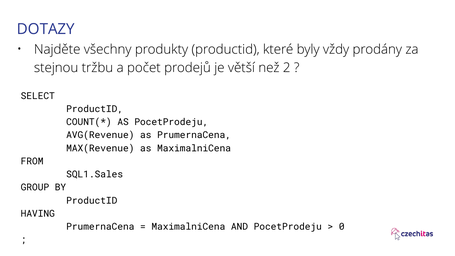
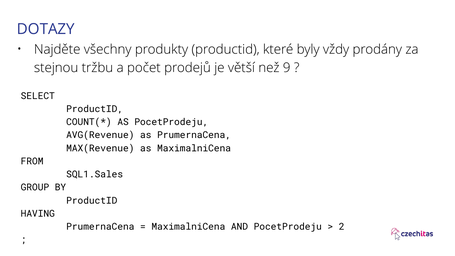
2: 2 -> 9 (287, 68)
0: 0 -> 2 (342, 227)
